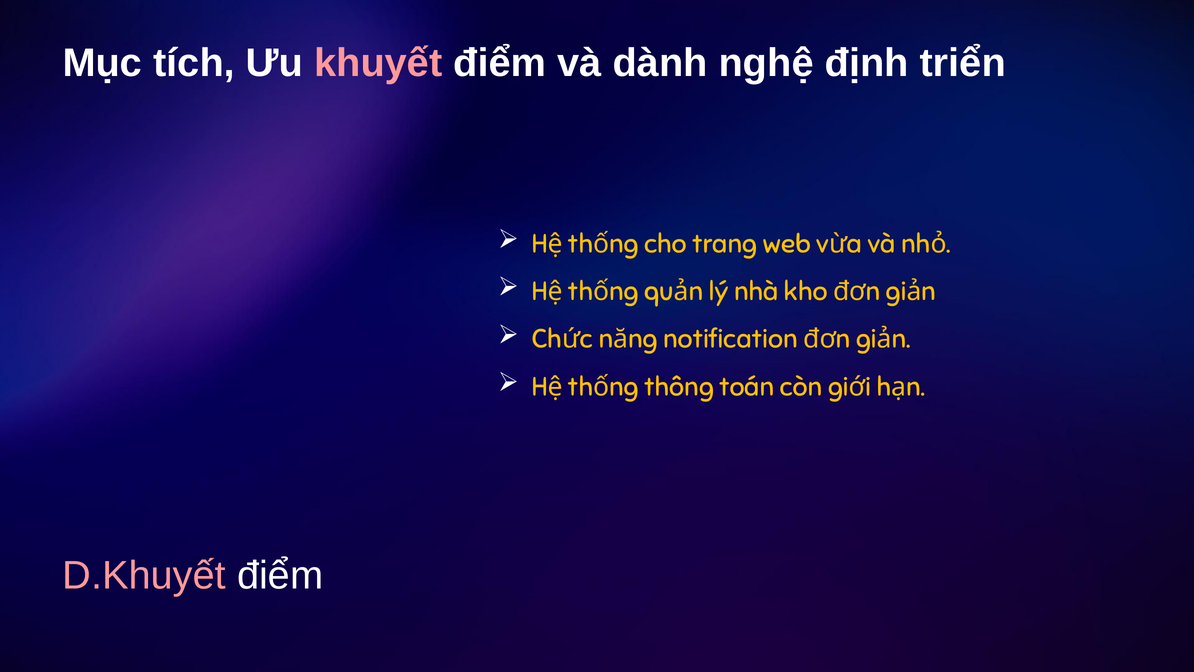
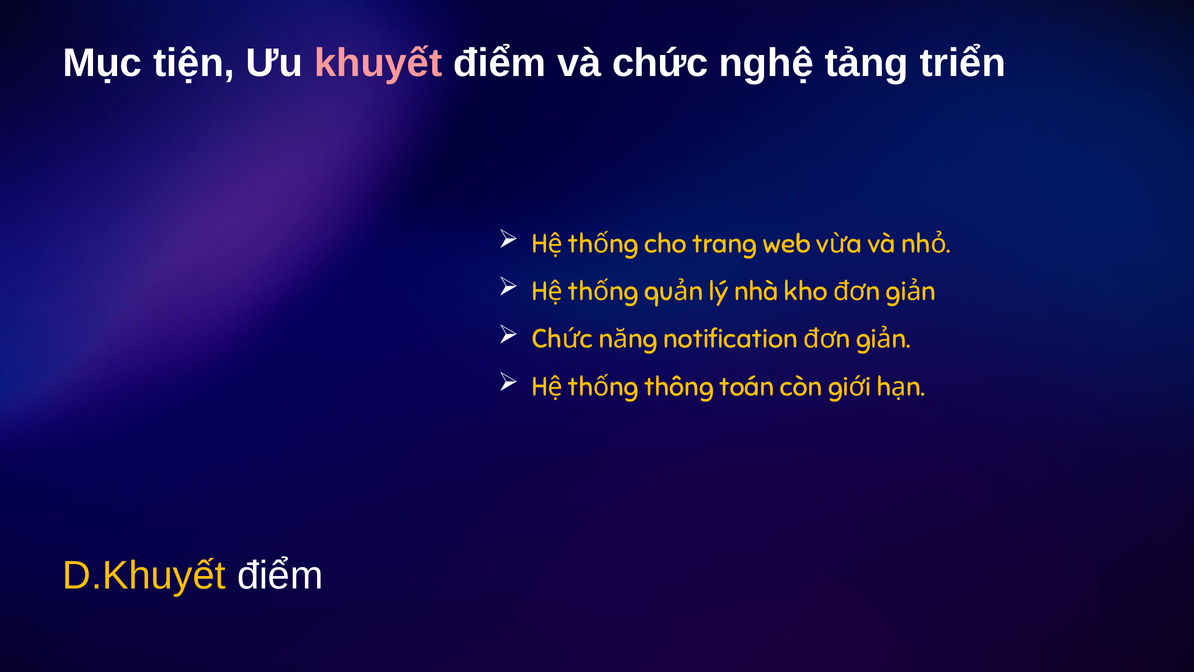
tích: tích -> tiện (194, 63)
dành: dành -> chức (660, 63)
định: định -> tảng (867, 63)
D.Khuyết colour: pink -> yellow (144, 575)
